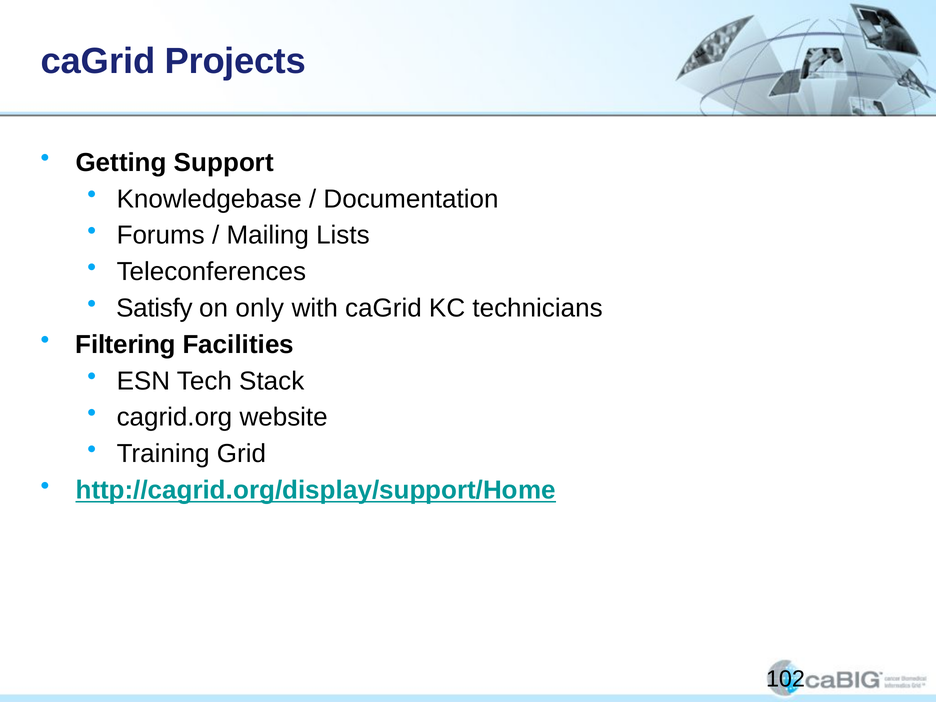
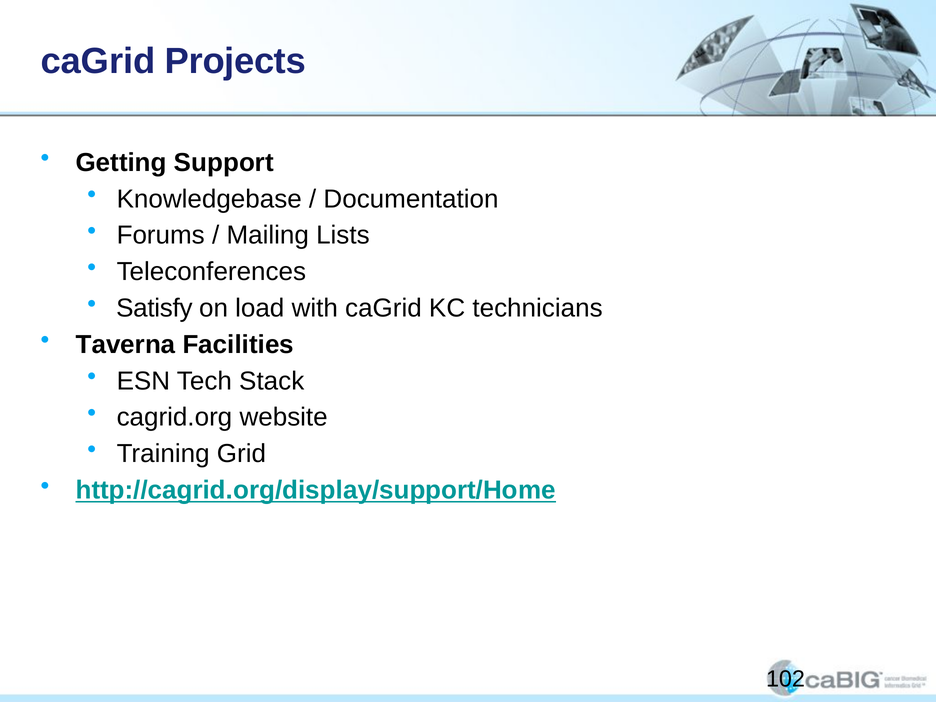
only: only -> load (260, 308)
Filtering: Filtering -> Taverna (126, 345)
